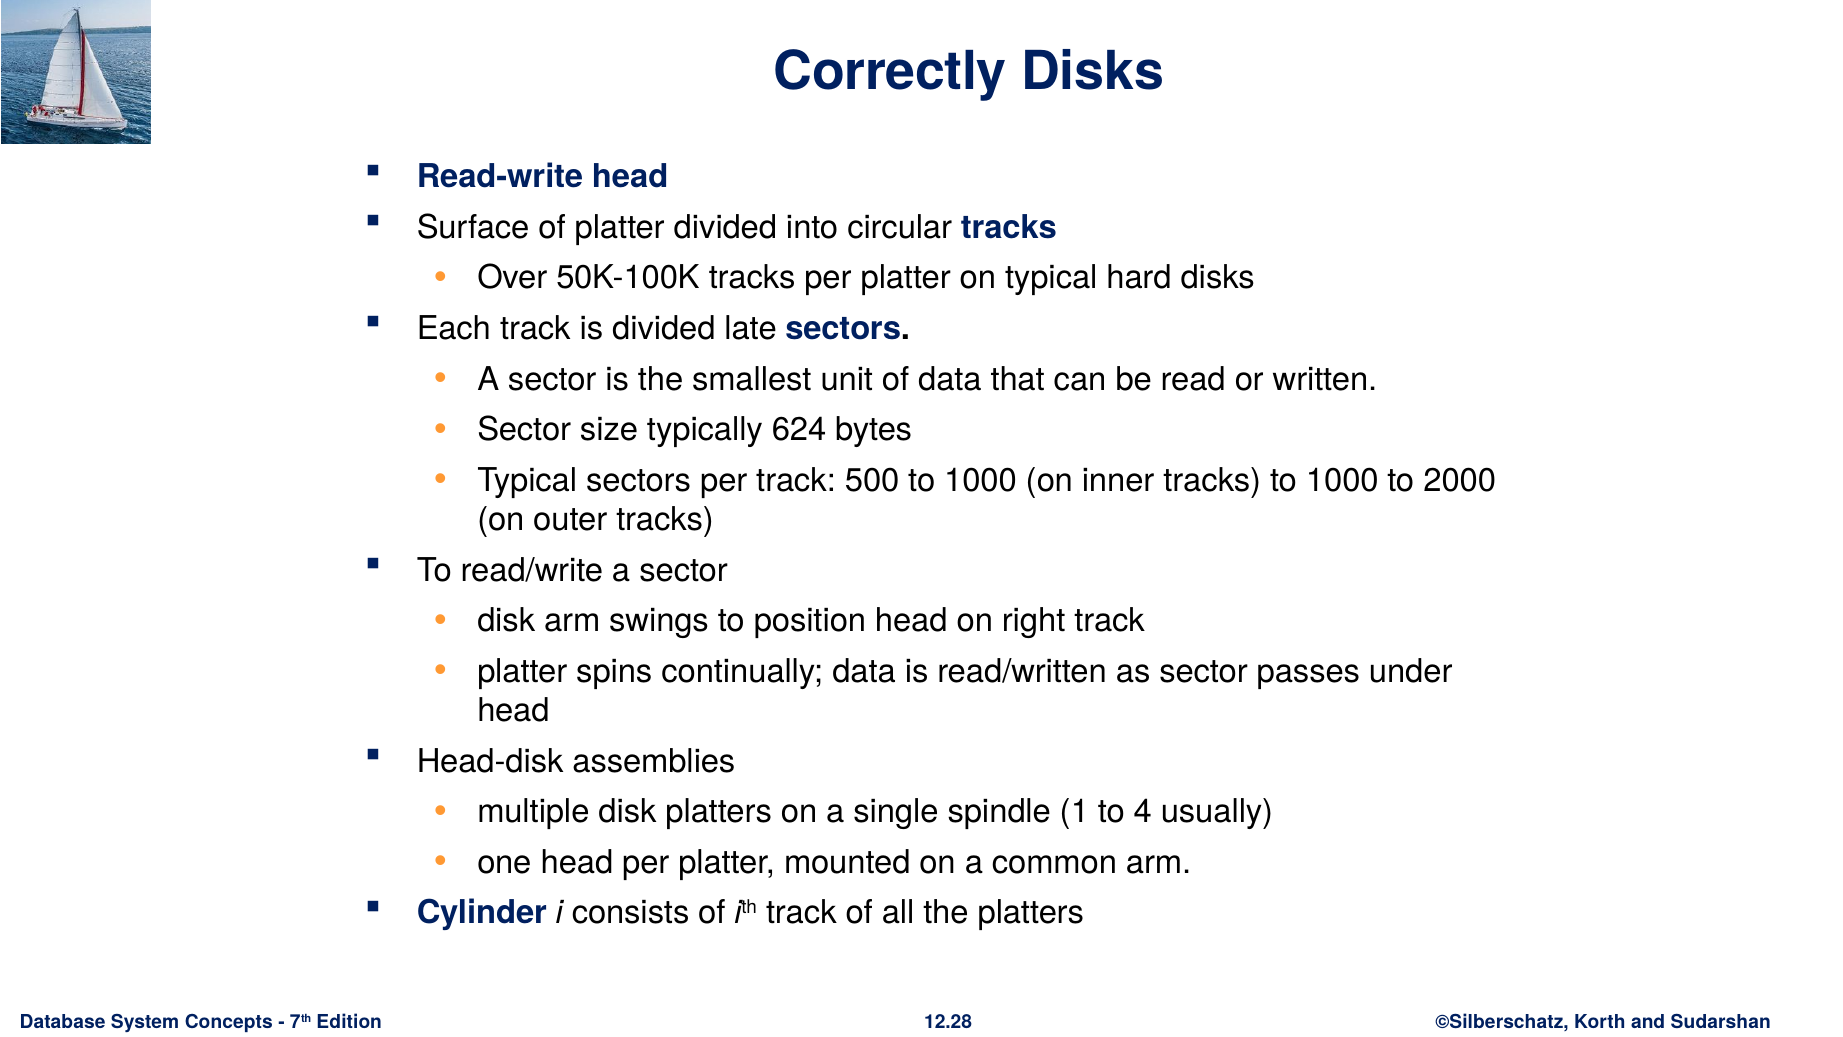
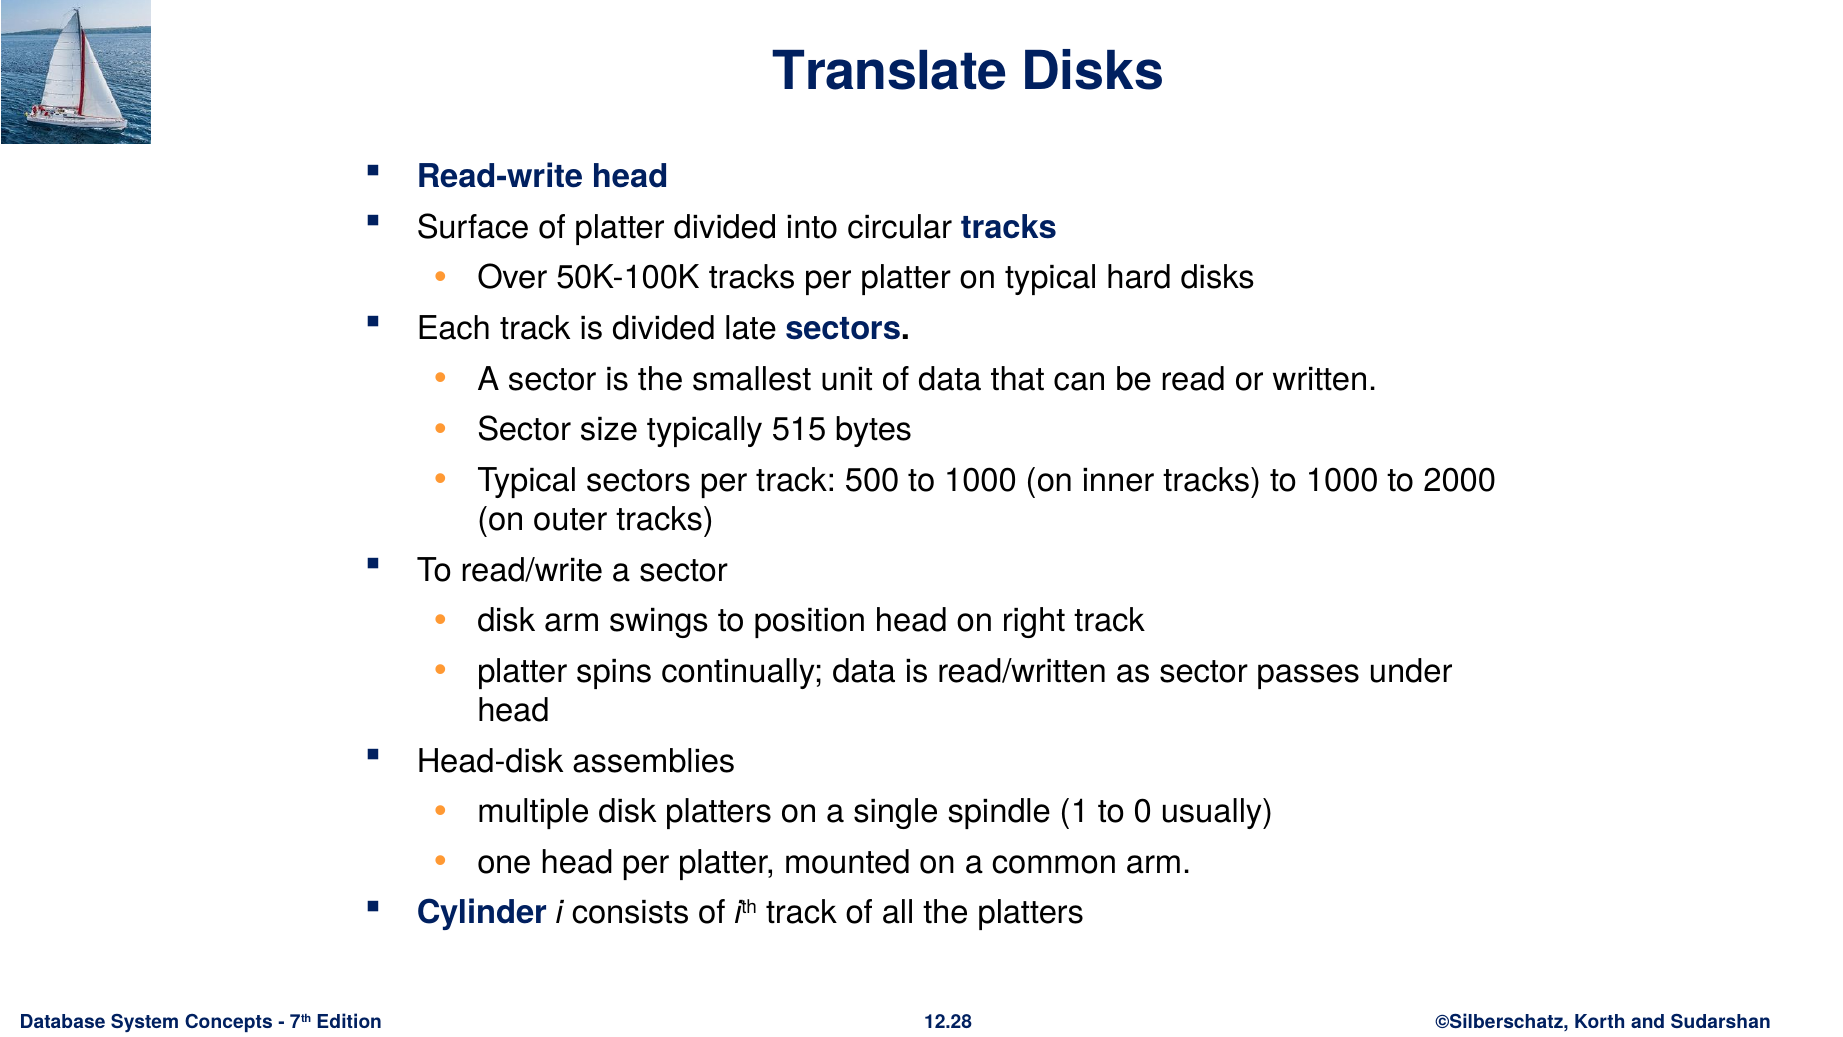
Correctly: Correctly -> Translate (890, 72)
624: 624 -> 515 (799, 430)
4: 4 -> 0 (1143, 812)
